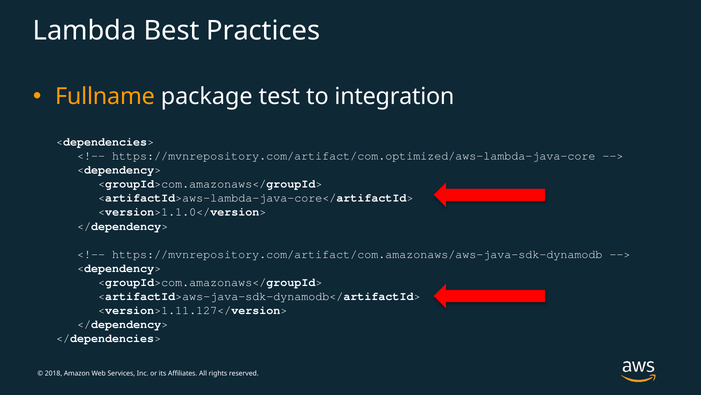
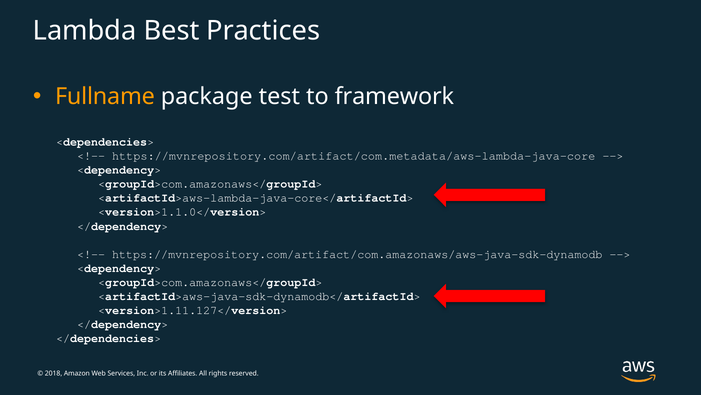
integration: integration -> framework (394, 97)
https://mvnrepository.com/artifact/com.optimized/aws-lambda-java-core: https://mvnrepository.com/artifact/com.optimized/aws-lambda-java-core -> https://mvnrepository.com/artifact/com.metadata/aws-lambda-java-core (354, 156)
